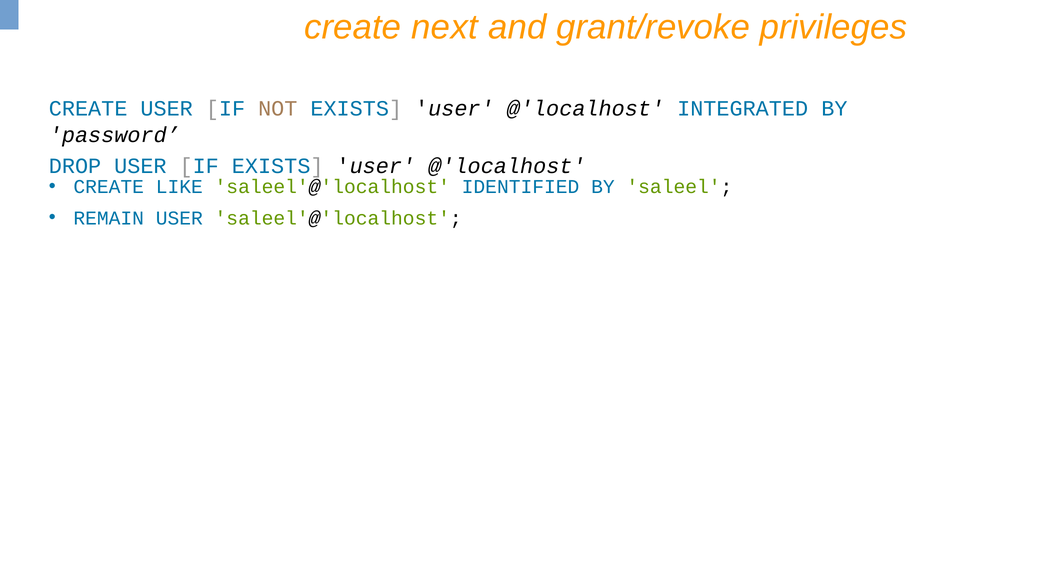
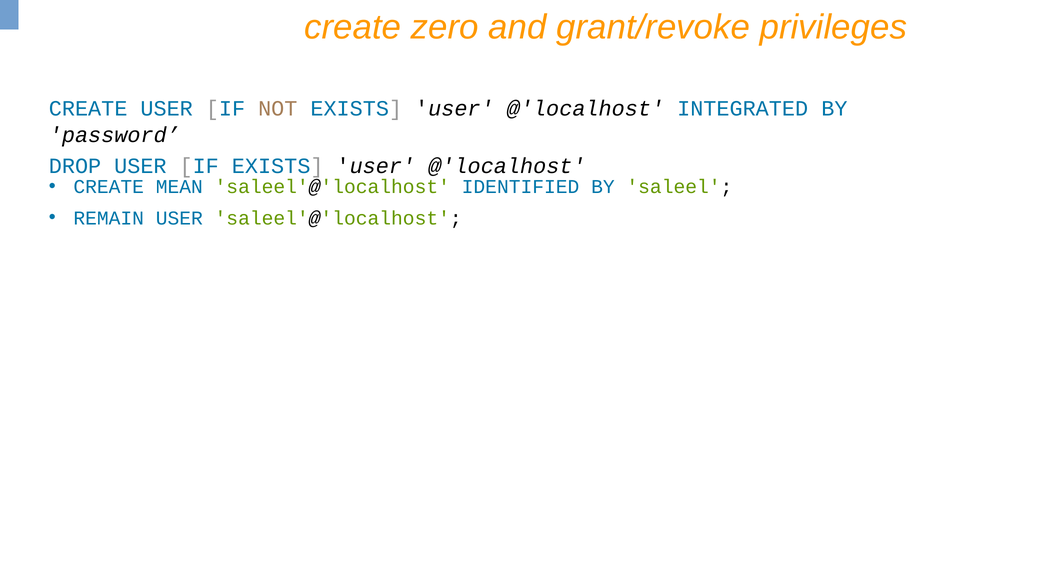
next: next -> zero (445, 27)
LIKE: LIKE -> MEAN (179, 187)
